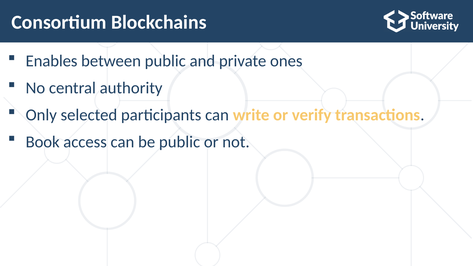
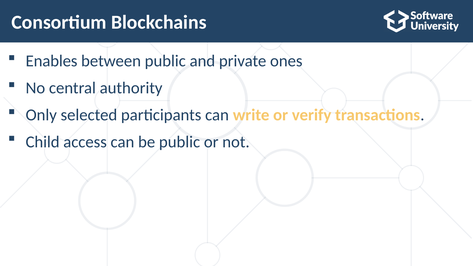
Book: Book -> Child (43, 142)
